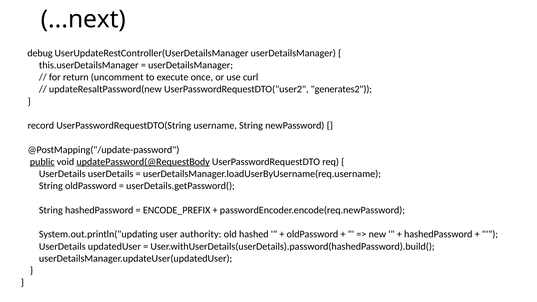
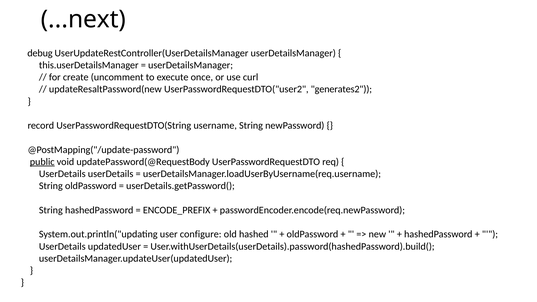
return: return -> create (76, 77)
updatePassword(@RequestBody underline: present -> none (143, 162)
authority: authority -> configure (201, 234)
